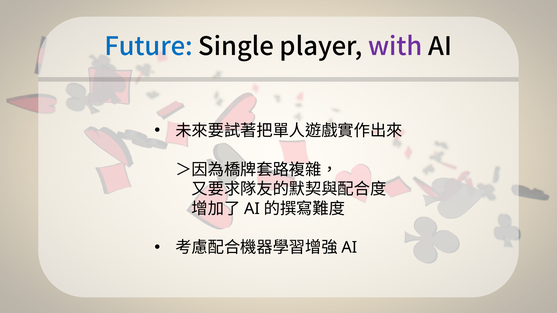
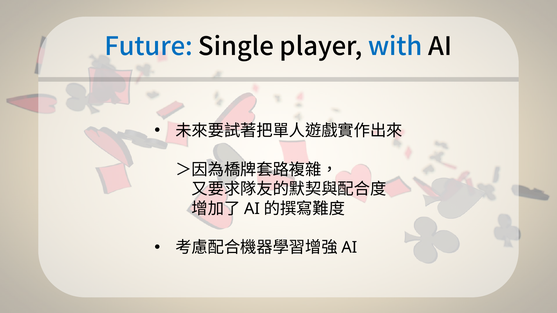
with colour: purple -> blue (395, 47)
